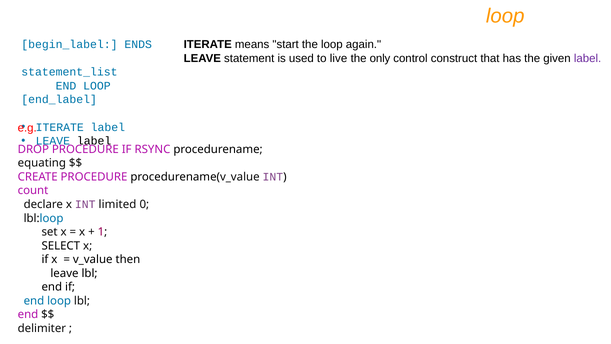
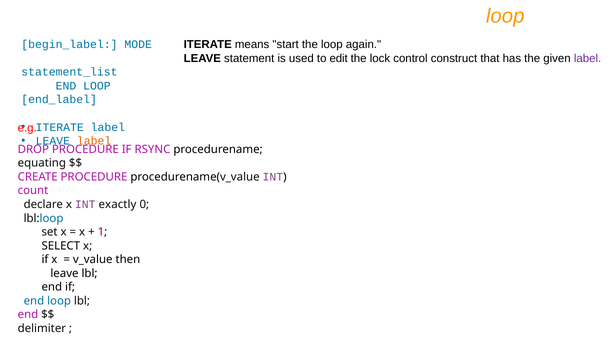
ENDS: ENDS -> MODE (138, 45)
live: live -> edit (339, 58)
only: only -> lock (380, 58)
label colour: black -> orange (94, 141)
limited: limited -> exactly (118, 204)
